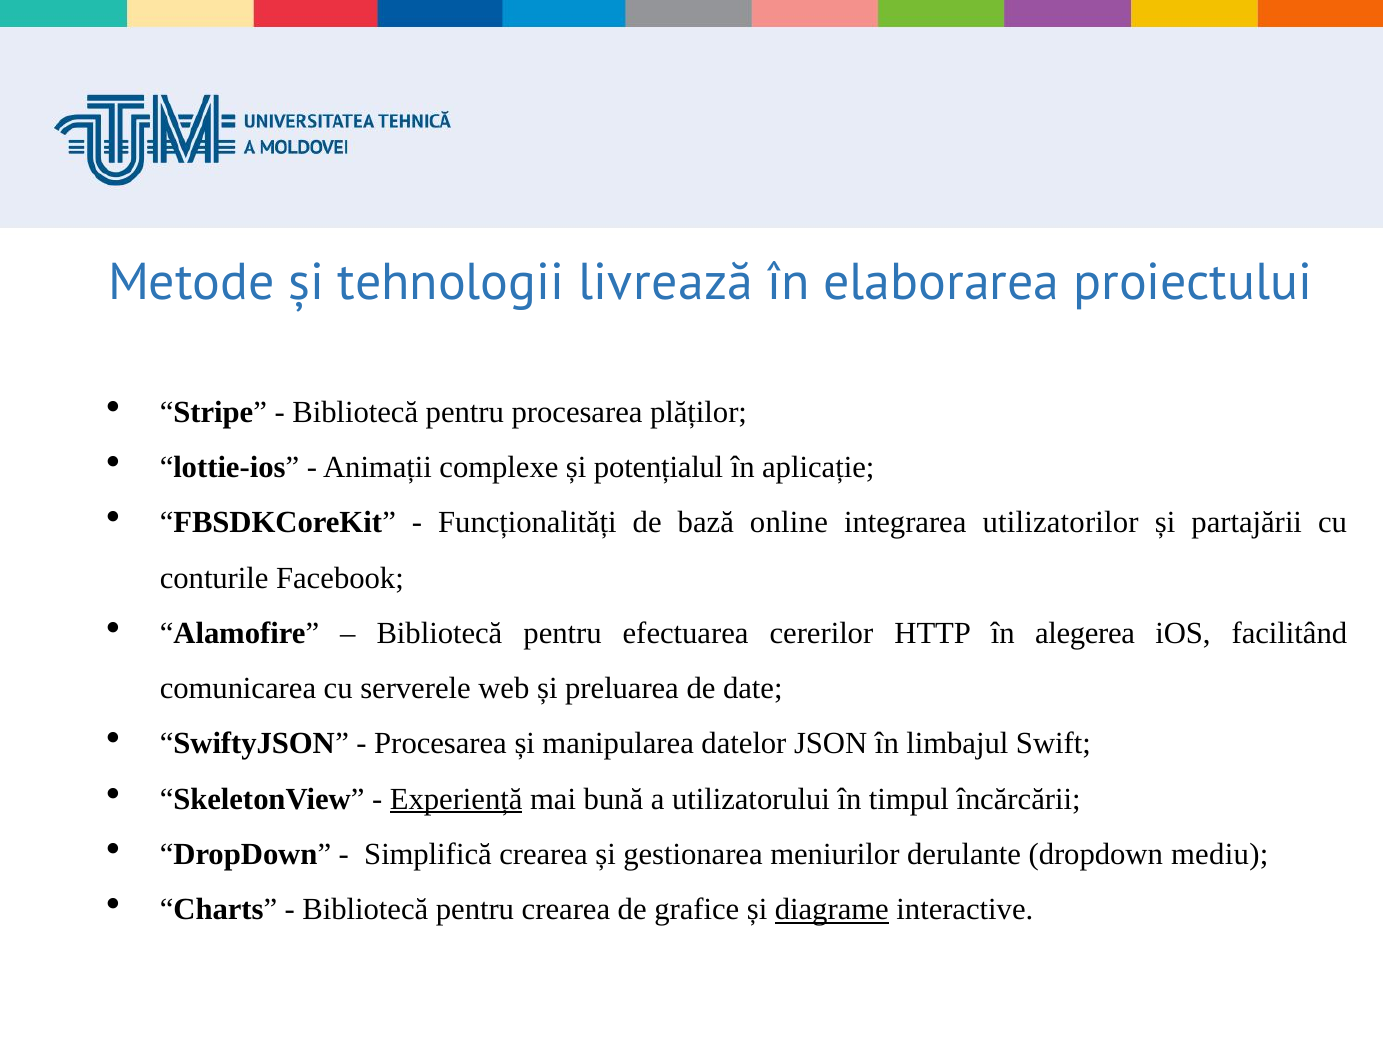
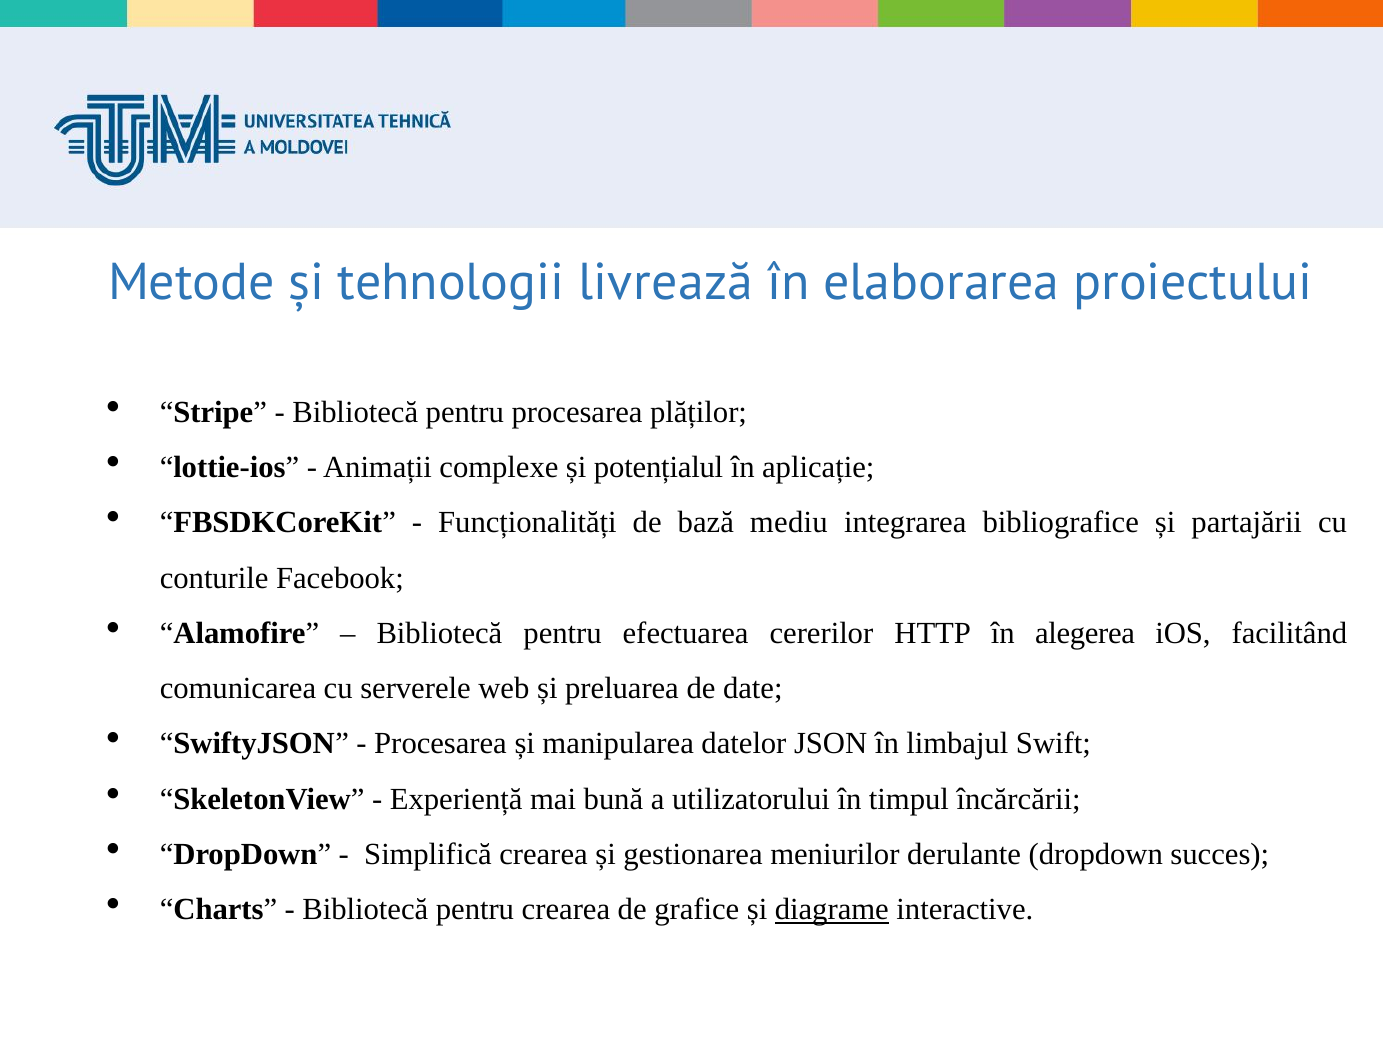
online: online -> mediu (789, 523)
utilizatorilor: utilizatorilor -> bibliografice (1061, 523)
Experiență underline: present -> none (456, 799)
mediu: mediu -> succes (1220, 854)
